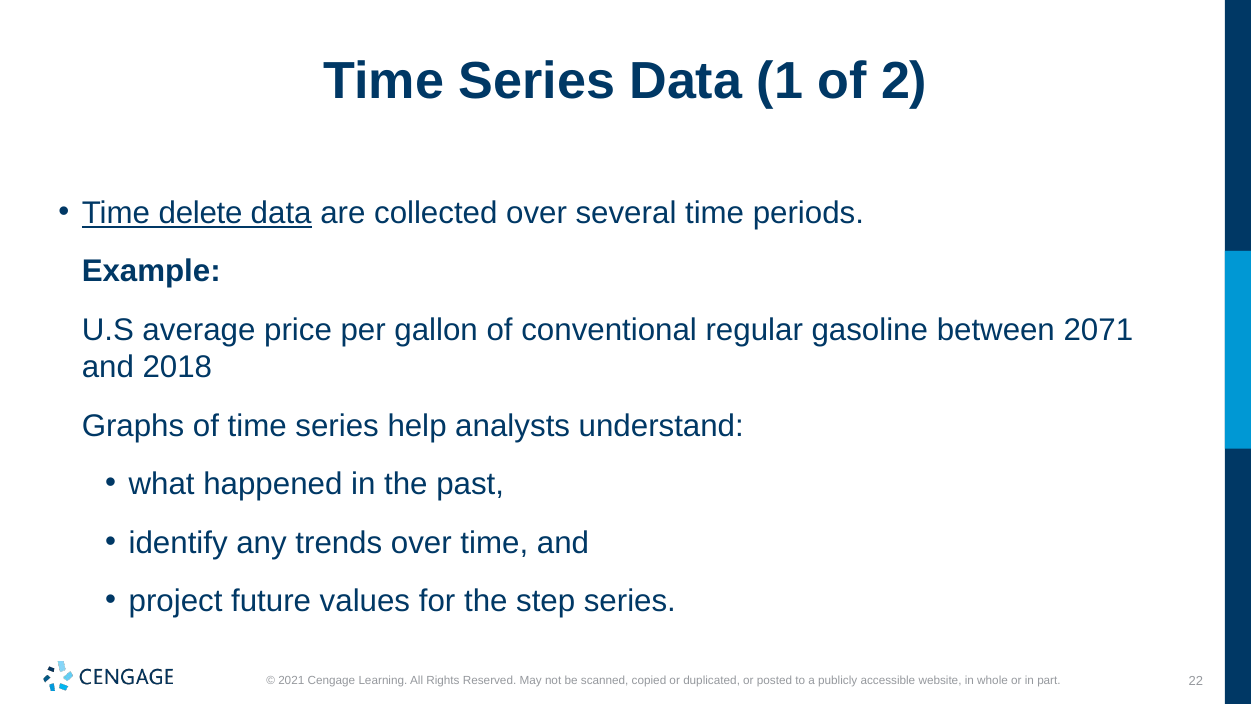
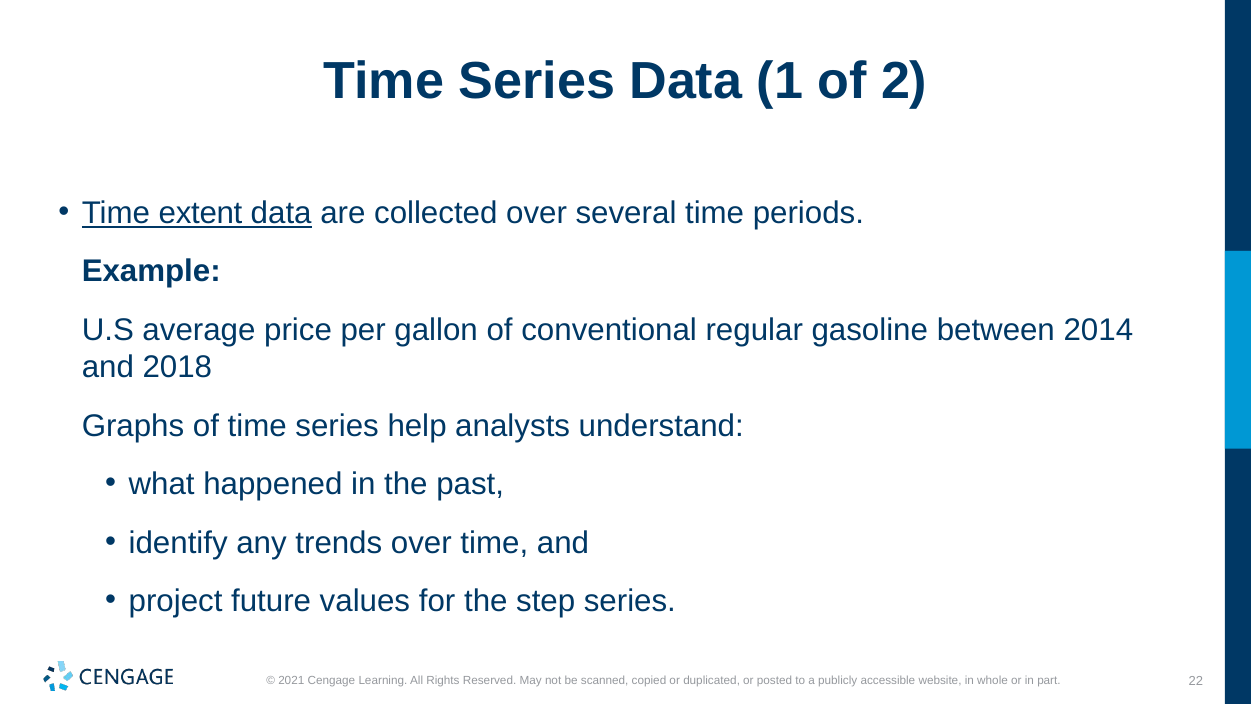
delete: delete -> extent (201, 213)
2071: 2071 -> 2014 (1098, 330)
